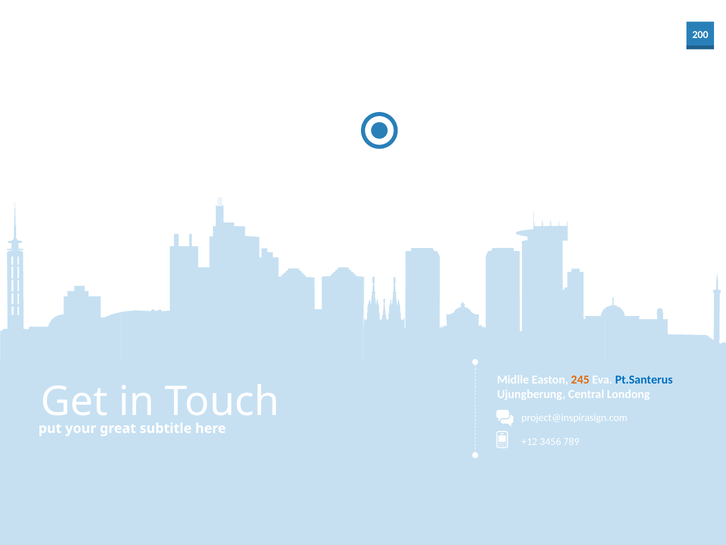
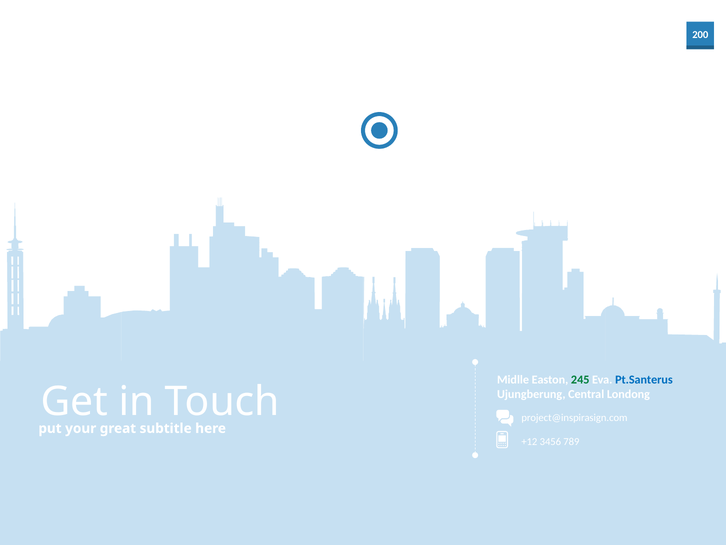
245 colour: orange -> green (580, 380)
